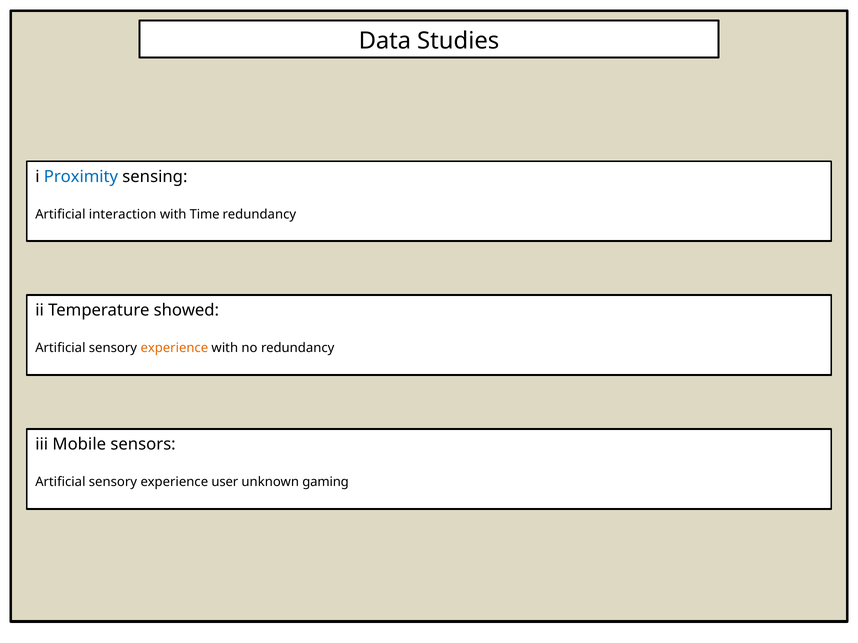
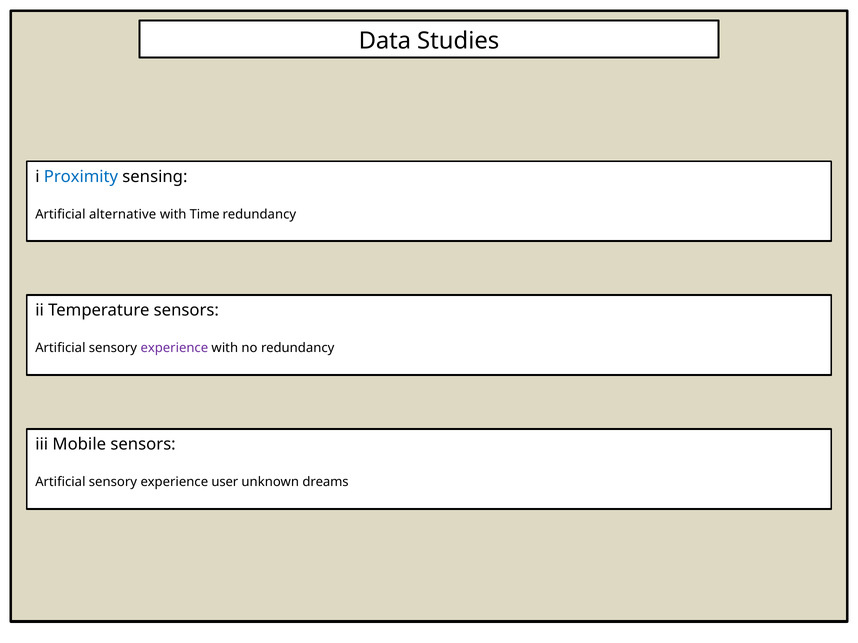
interaction: interaction -> alternative (123, 214)
Temperature showed: showed -> sensors (186, 311)
experience colour: orange -> purple (174, 348)
gaming: gaming -> dreams (326, 482)
